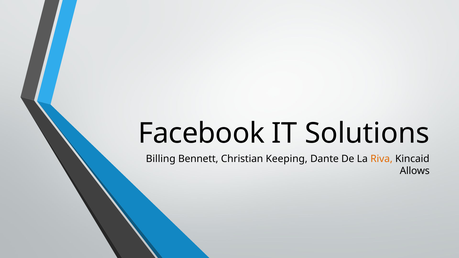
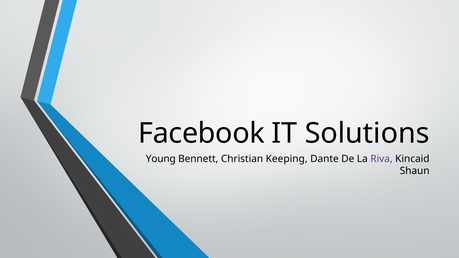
Billing: Billing -> Young (161, 159)
Riva colour: orange -> purple (382, 159)
Allows: Allows -> Shaun (415, 171)
